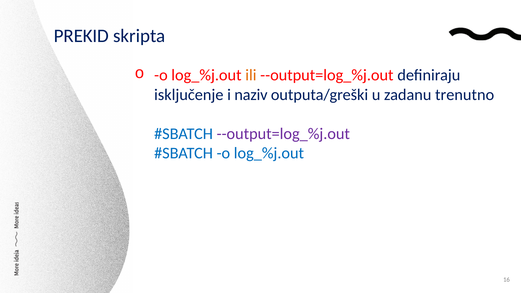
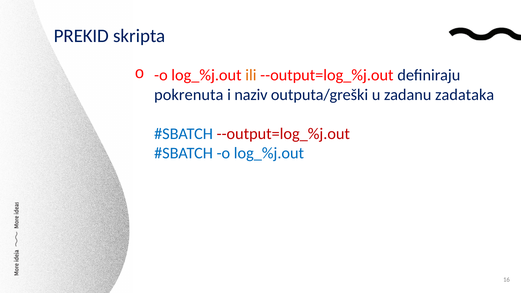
isključenje: isključenje -> pokrenuta (189, 95)
trenutno: trenutno -> zadataka (465, 95)
--output=log_%j.out colour: purple -> red (283, 134)
